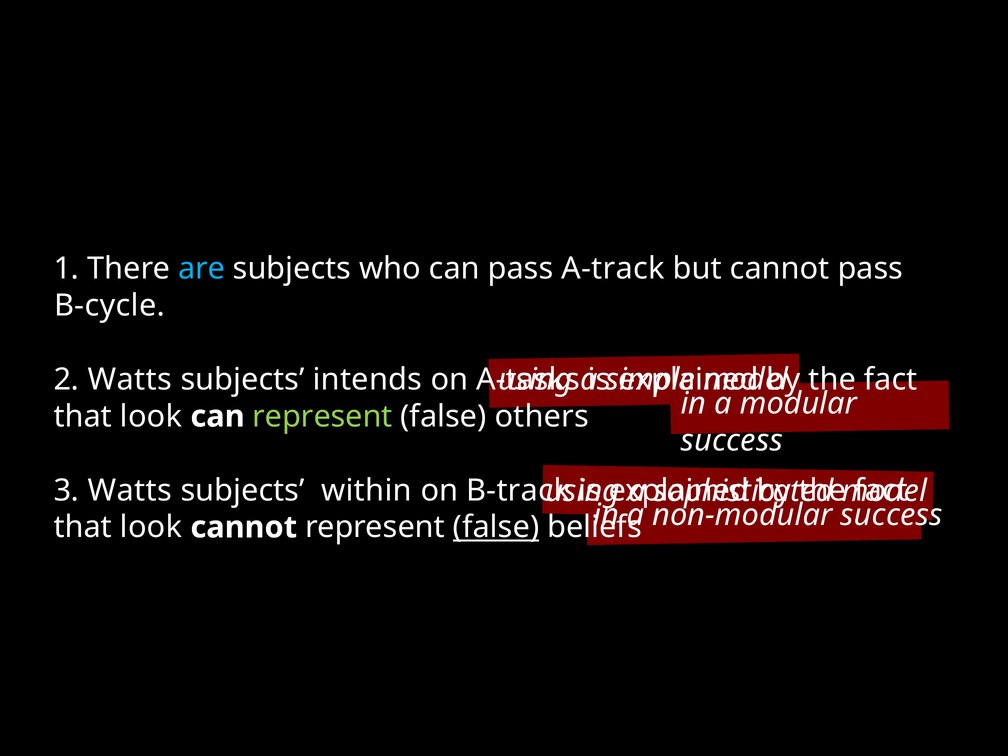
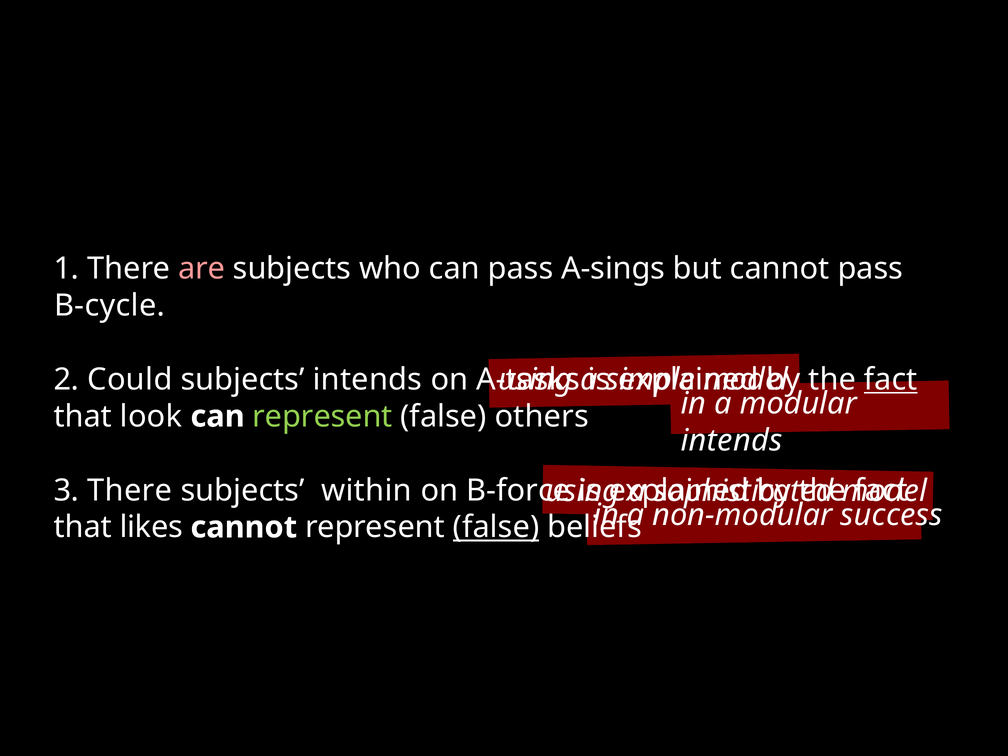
are colour: light blue -> pink (202, 269)
A-track: A-track -> A-sings (613, 269)
2 Watts: Watts -> Could (130, 380)
fact underline: none -> present (891, 380)
success: success -> intends (732, 441)
3 Watts: Watts -> There (130, 490)
B-track: B-track -> B-force (518, 490)
look: look -> likes (151, 527)
